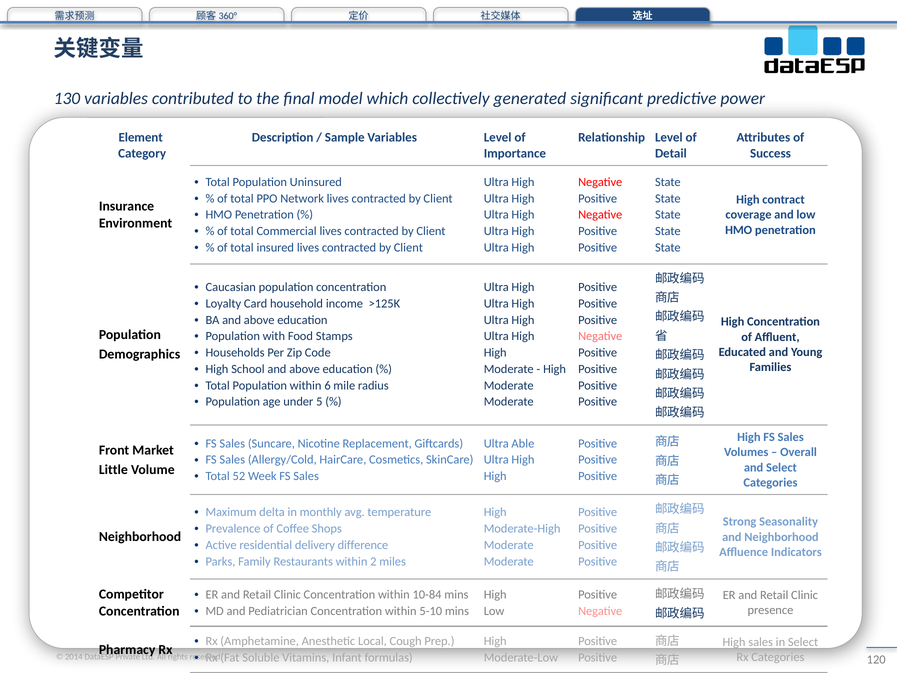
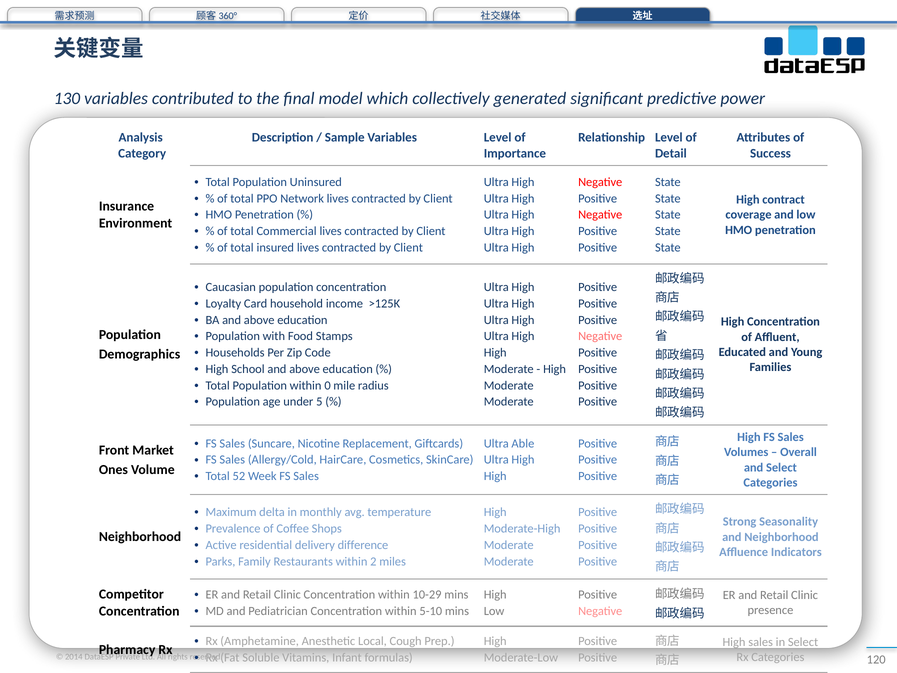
Element: Element -> Analysis (141, 137)
6: 6 -> 0 (328, 385)
Little: Little -> Ones (113, 470)
10-84: 10-84 -> 10-29 (427, 594)
